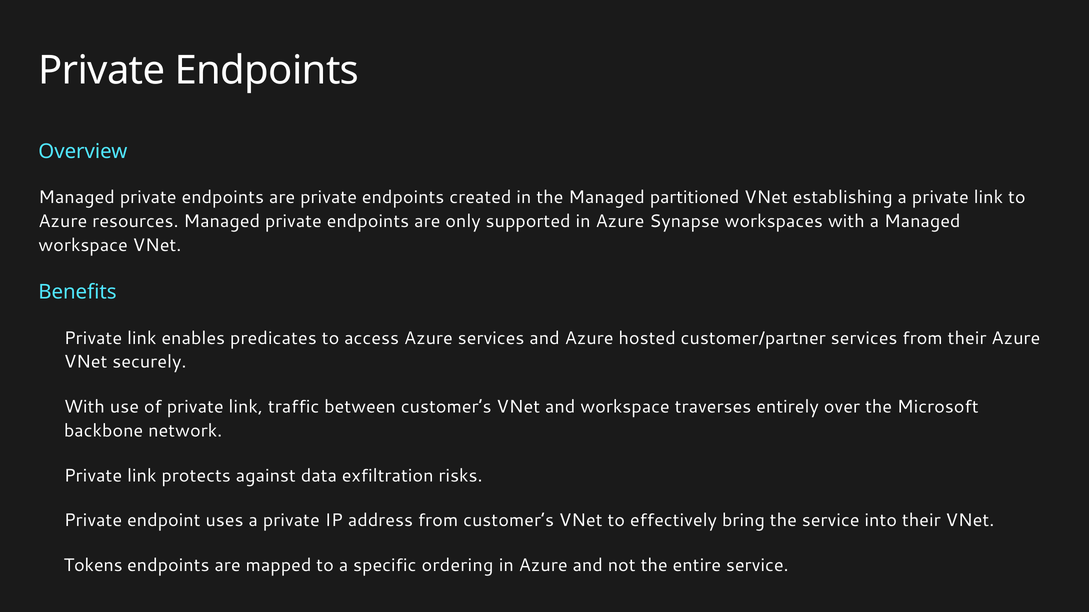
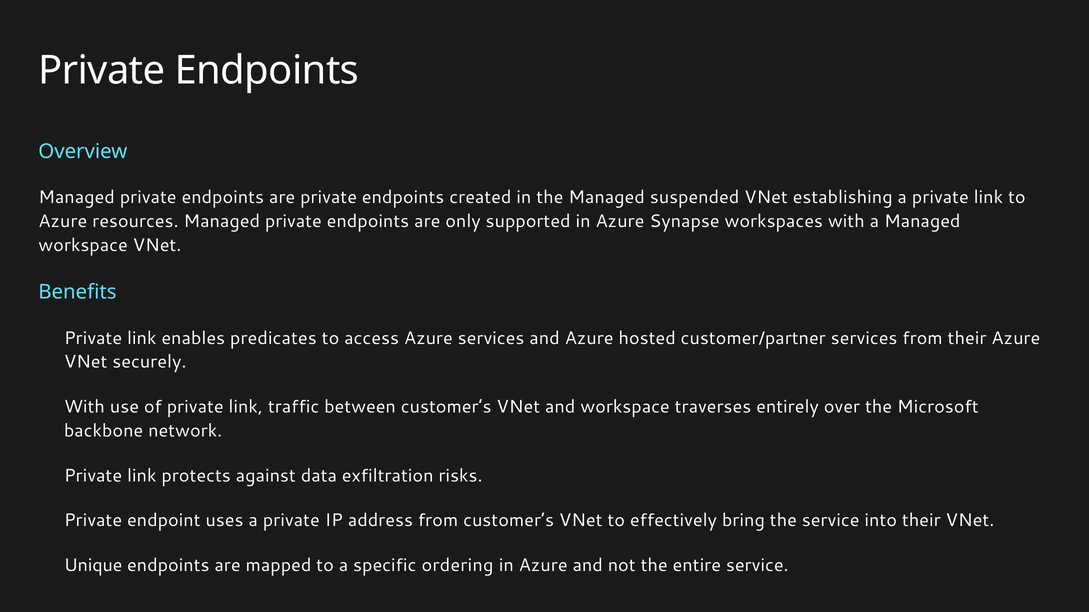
partitioned: partitioned -> suspended (695, 198)
Tokens: Tokens -> Unique (93, 566)
